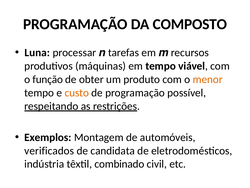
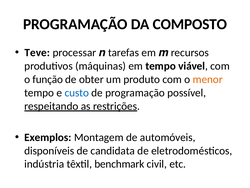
Luna: Luna -> Teve (37, 52)
custo colour: orange -> blue (77, 92)
verificados: verificados -> disponíveis (49, 150)
combinado: combinado -> benchmark (119, 164)
